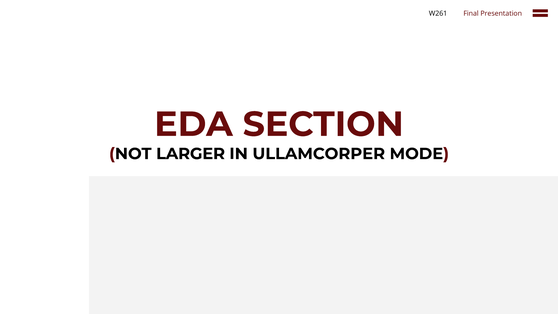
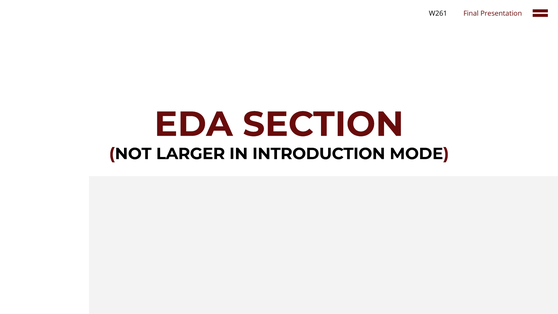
ULLAMCORPER: ULLAMCORPER -> INTRODUCTION (319, 154)
